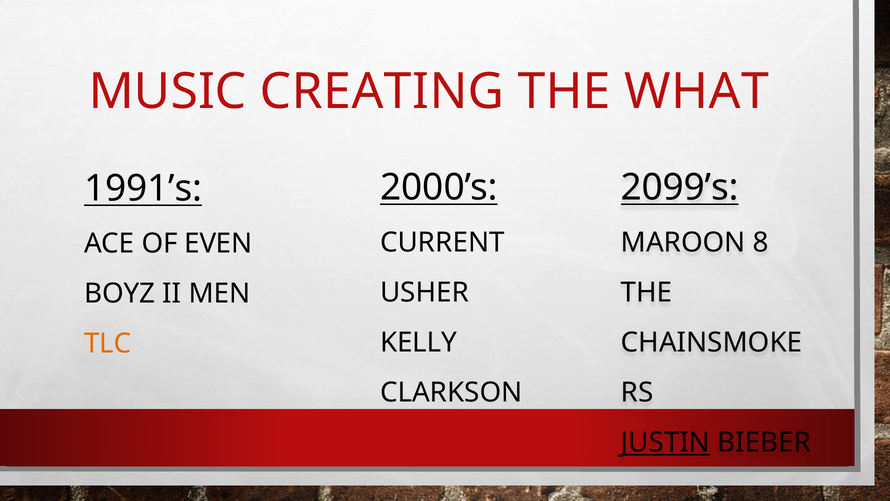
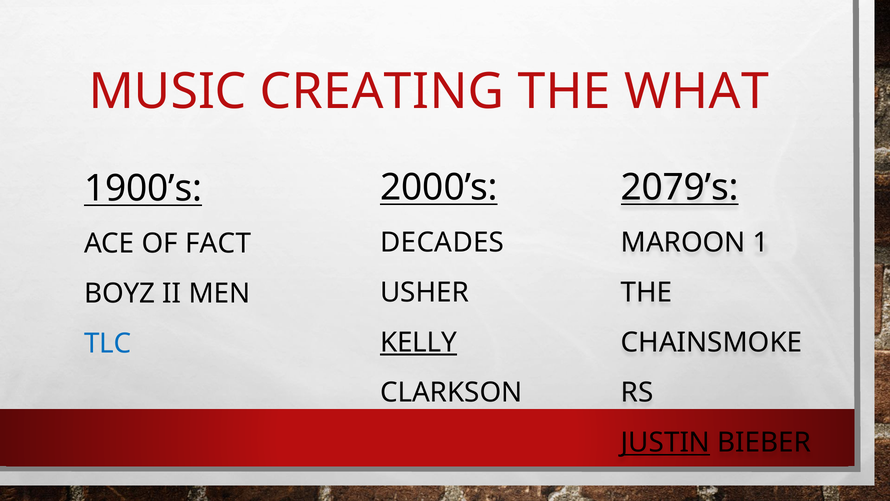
2099’s: 2099’s -> 2079’s (680, 187)
1991’s: 1991’s -> 1900’s (143, 188)
CURRENT: CURRENT -> DECADES (442, 242)
8: 8 -> 1 (761, 242)
EVEN: EVEN -> FACT (218, 243)
KELLY underline: none -> present (419, 342)
TLC colour: orange -> blue (108, 343)
